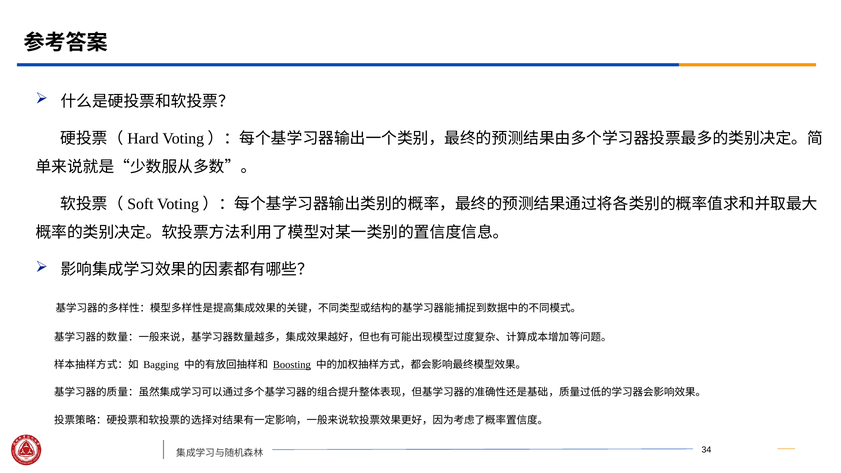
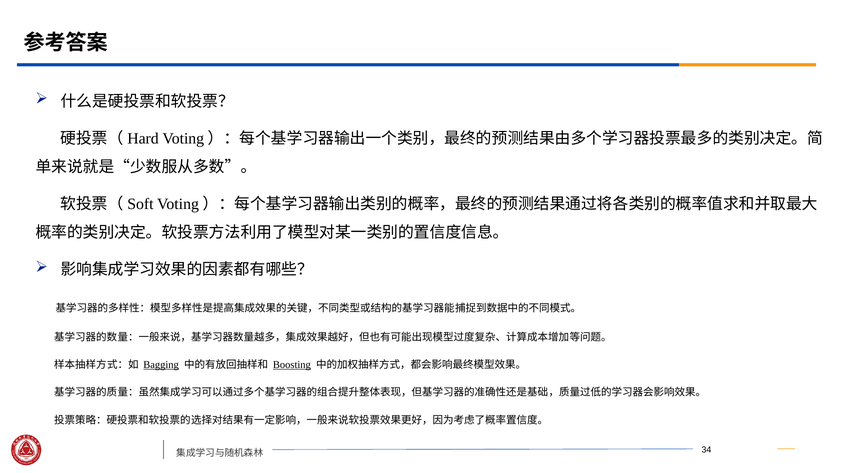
Bagging underline: none -> present (161, 365)
